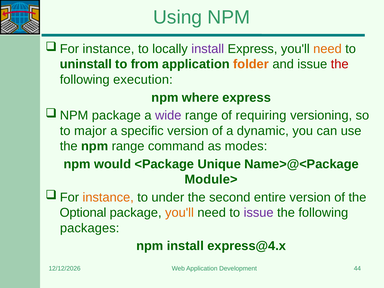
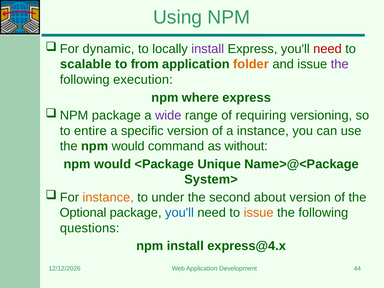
instance: instance -> dynamic (108, 49)
need colour: orange -> red (327, 49)
uninstall: uninstall -> scalable (86, 64)
the colour: red -> purple (340, 64)
major: major -> entire (90, 131)
a dynamic: dynamic -> instance (263, 131)
the npm range: range -> would (128, 146)
modes: modes -> without (246, 146)
Module>: Module> -> System> (211, 179)
entire: entire -> about (270, 197)
you'll colour: orange -> blue (179, 213)
issue colour: purple -> orange (259, 213)
packages: packages -> questions (90, 228)
